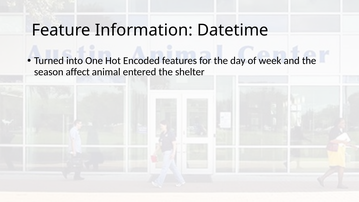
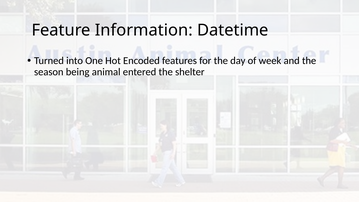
affect: affect -> being (78, 72)
